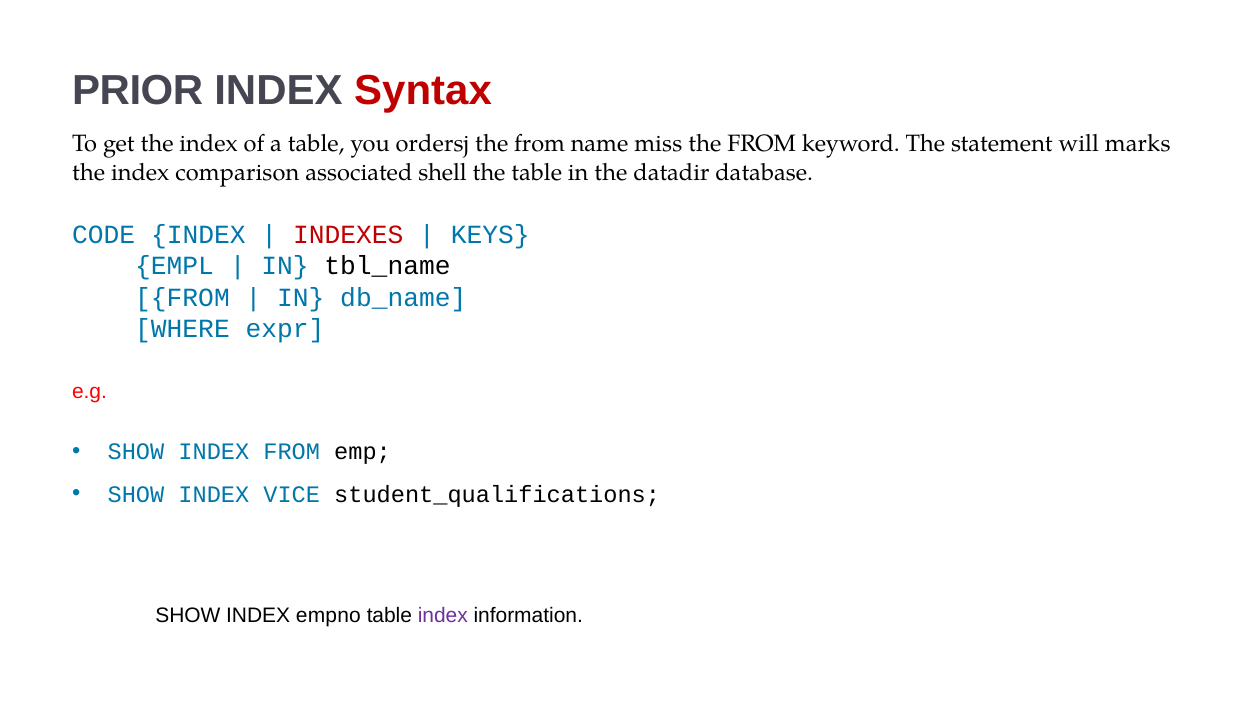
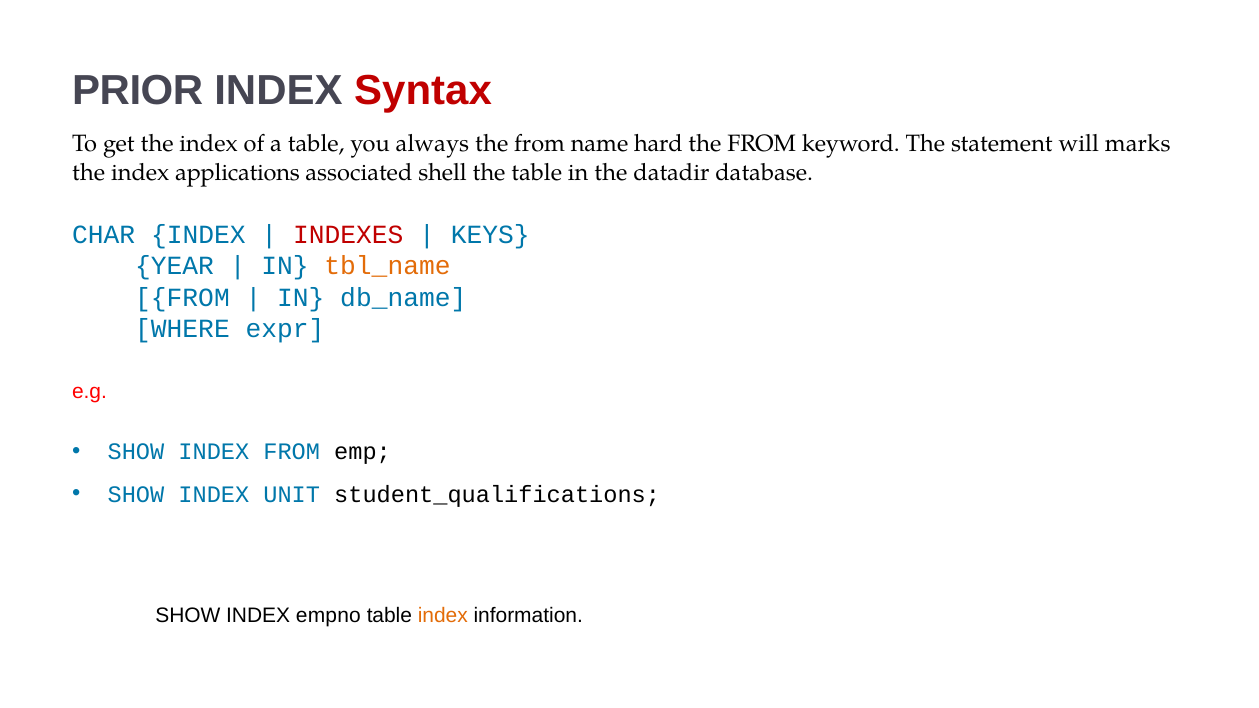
ordersj: ordersj -> always (432, 144)
miss: miss -> hard (658, 144)
comparison: comparison -> applications (238, 173)
CODE: CODE -> CHAR (104, 235)
EMPL: EMPL -> YEAR (174, 266)
tbl_name colour: black -> orange (387, 266)
VICE: VICE -> UNIT (292, 494)
index colour: purple -> orange (443, 616)
